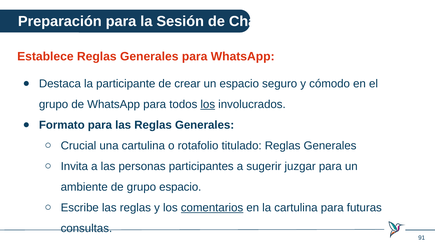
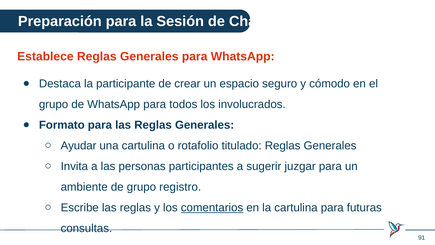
los underline: present -> none (208, 104)
Crucial: Crucial -> Ayudar (79, 145)
grupo espacio: espacio -> registro (180, 187)
